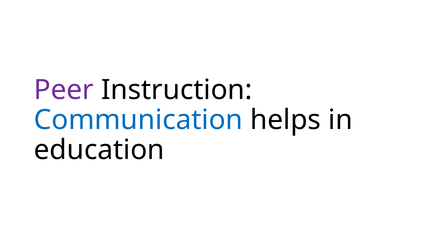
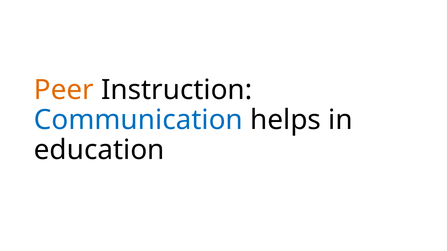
Peer colour: purple -> orange (64, 90)
